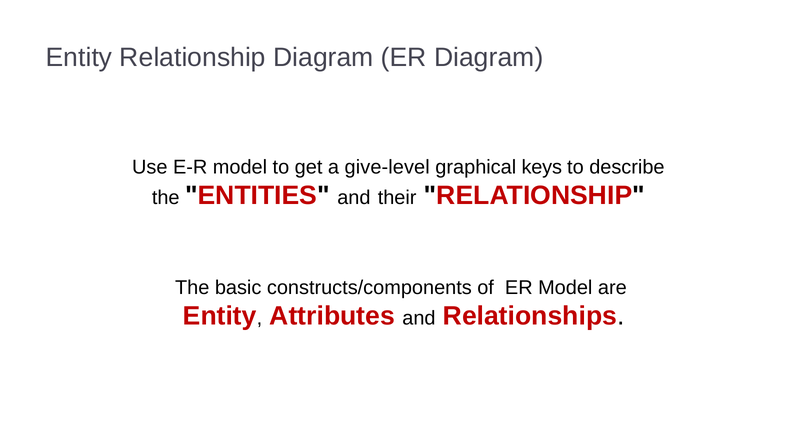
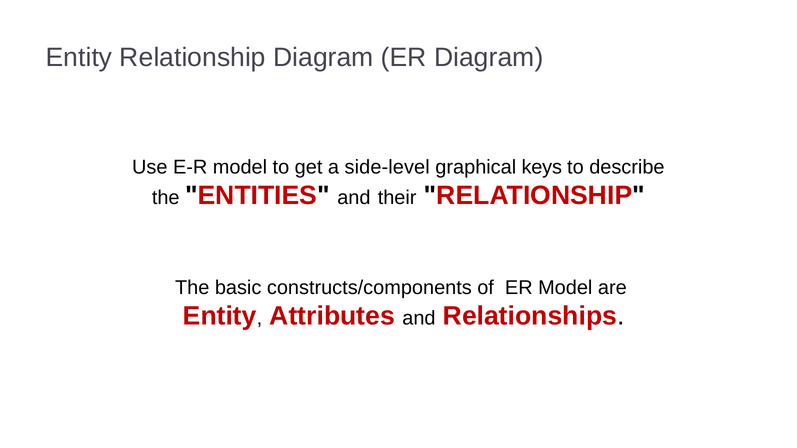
give-level: give-level -> side-level (387, 167)
